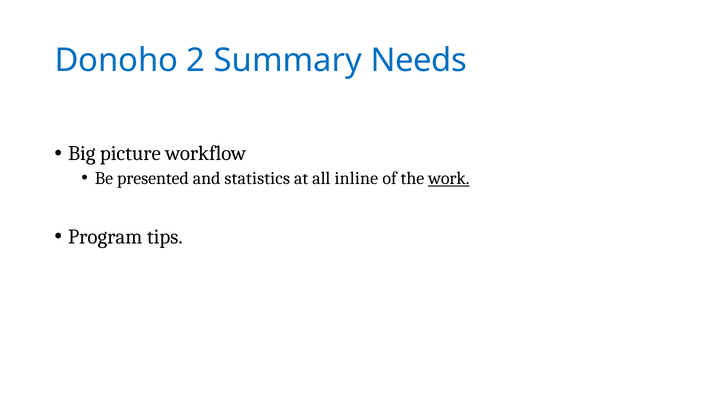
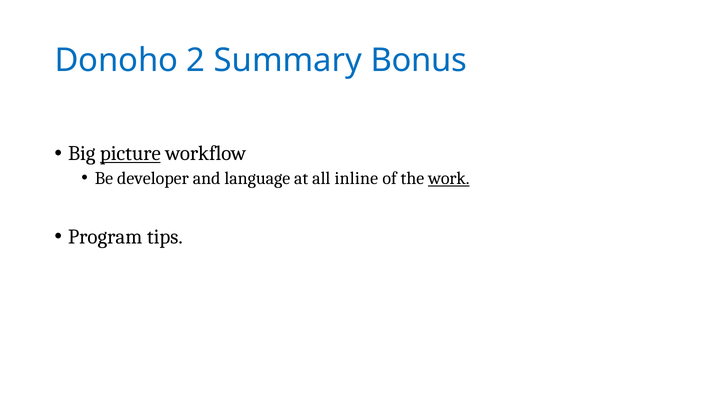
Needs: Needs -> Bonus (419, 60)
picture underline: none -> present (130, 153)
presented: presented -> developer (153, 178)
statistics: statistics -> language (257, 178)
